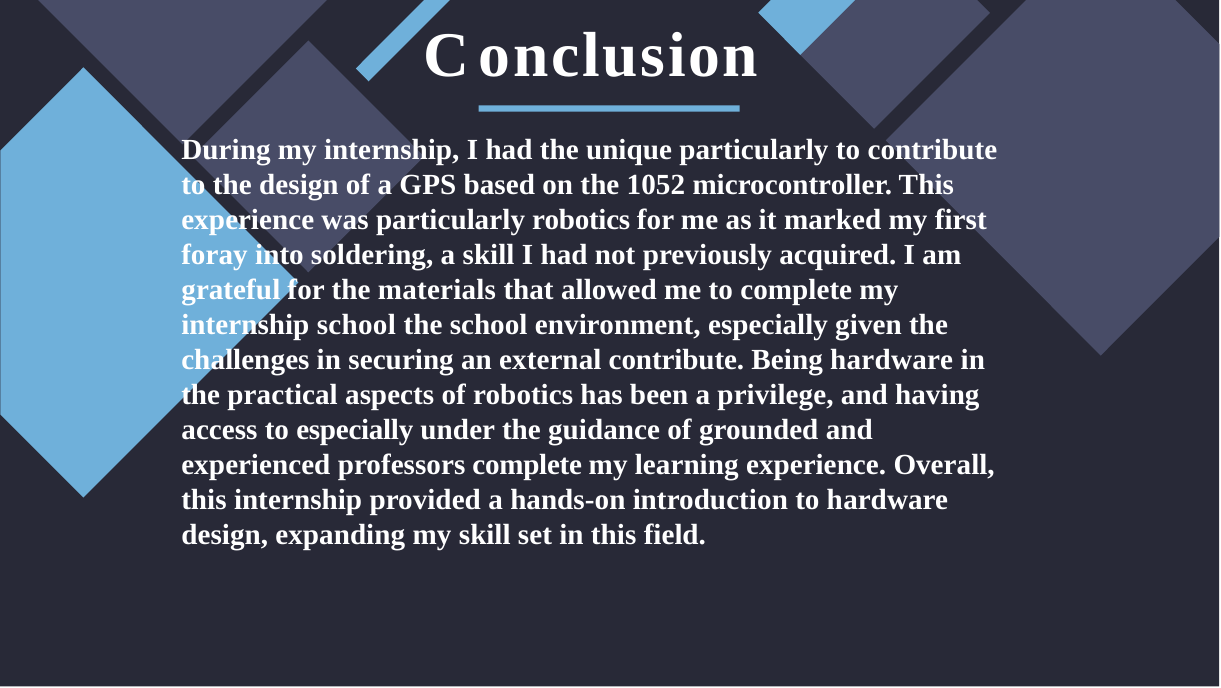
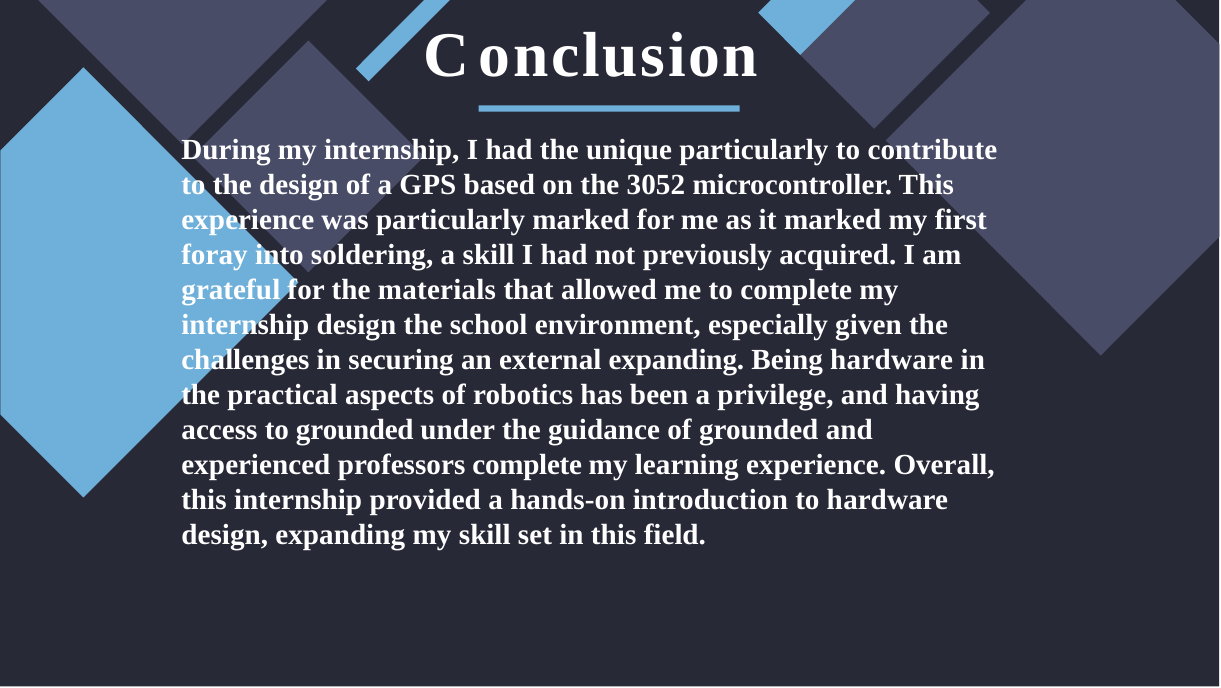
1052: 1052 -> 3052 (656, 184)
particularly robotics: robotics -> marked (581, 219)
internship school: school -> design (356, 324)
external contribute: contribute -> expanding (676, 359)
to especially: especially -> grounded (355, 429)
